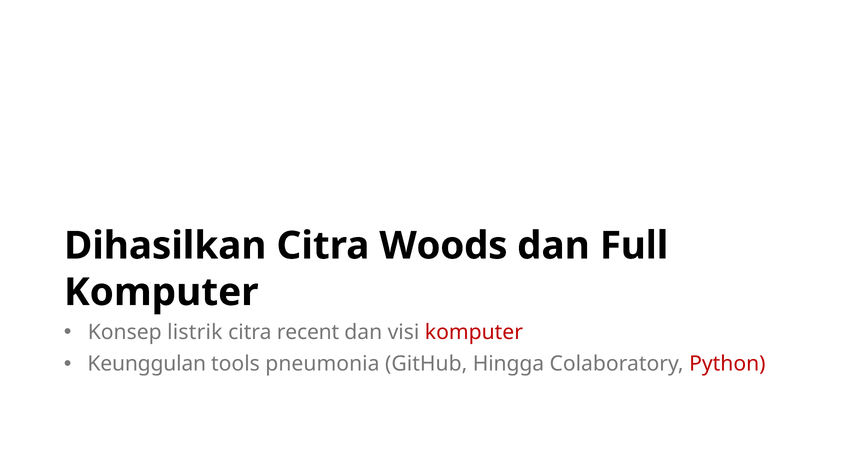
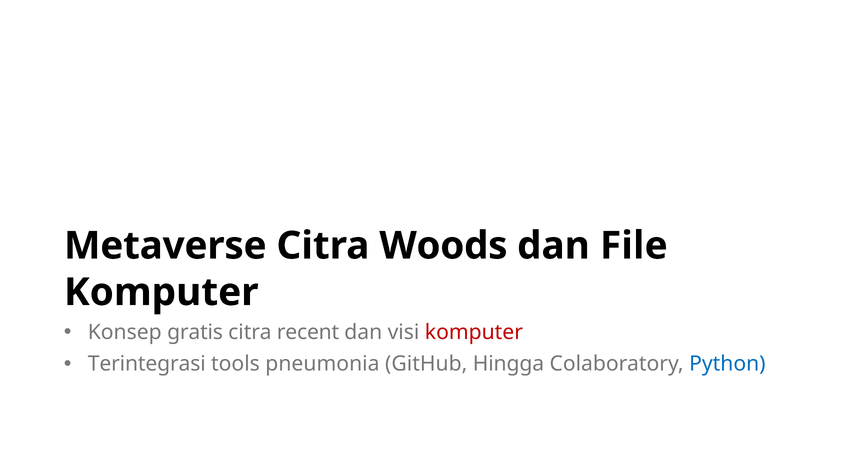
Dihasilkan: Dihasilkan -> Metaverse (165, 246)
Full: Full -> File (634, 246)
listrik: listrik -> gratis (195, 333)
Keunggulan: Keunggulan -> Terintegrasi (147, 364)
Python colour: red -> blue (727, 364)
